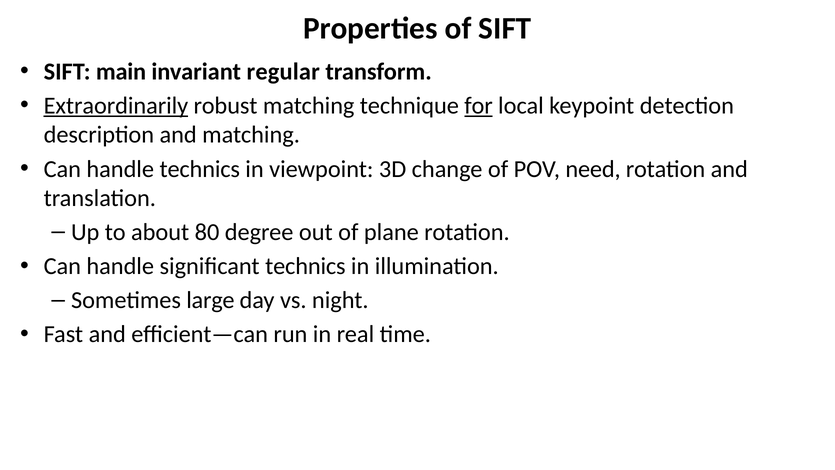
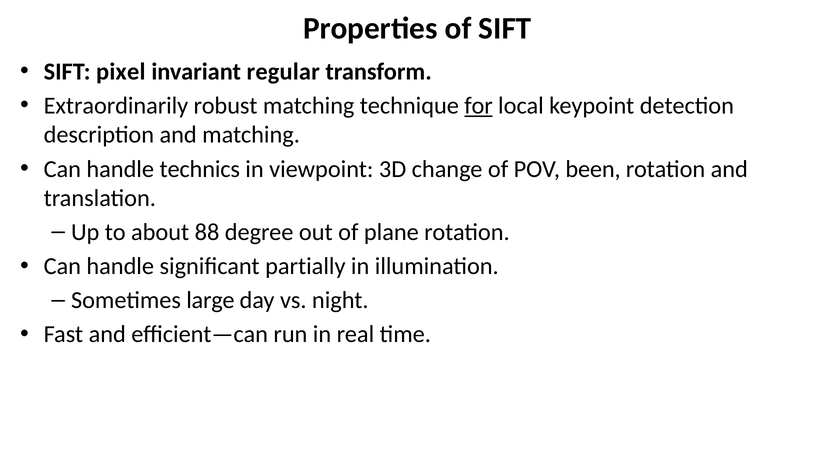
main: main -> pixel (121, 72)
Extraordinarily underline: present -> none (116, 106)
need: need -> been (593, 169)
80: 80 -> 88 (207, 232)
significant technics: technics -> partially (305, 266)
